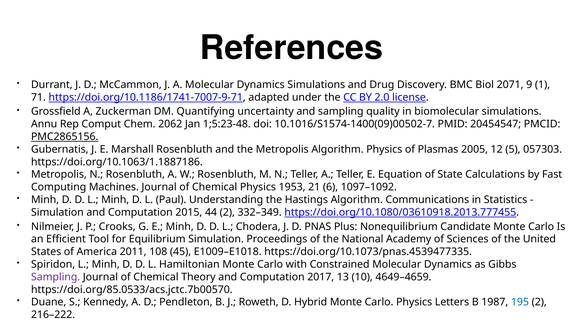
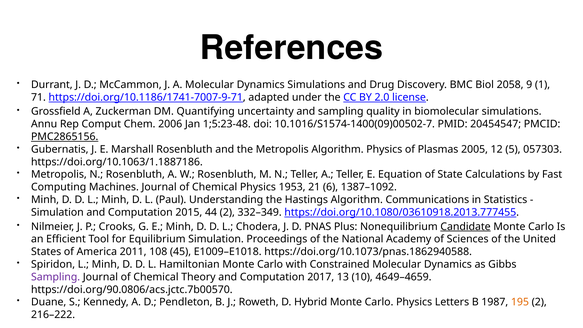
2071: 2071 -> 2058 (510, 85)
2062: 2062 -> 2006 (170, 124)
1097–1092: 1097–1092 -> 1387–1092 (369, 187)
Candidate underline: none -> present (466, 227)
https://doi.org/10.1073/pnas.4539477335: https://doi.org/10.1073/pnas.4539477335 -> https://doi.org/10.1073/pnas.1862940588 (368, 252)
https://doi.org/85.0533/acs.jctc.7b00570: https://doi.org/85.0533/acs.jctc.7b00570 -> https://doi.org/90.0806/acs.jctc.7b00570 (132, 289)
195 colour: blue -> orange (520, 302)
